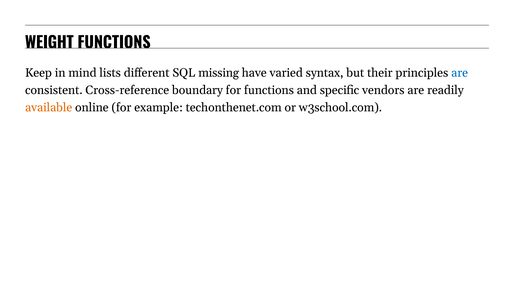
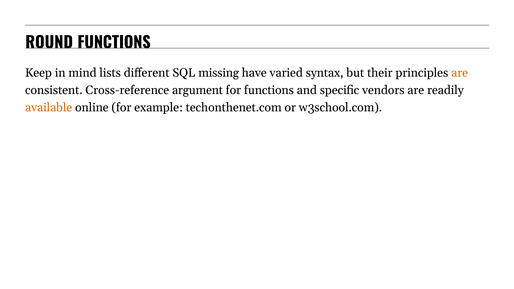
WEIGHT: WEIGHT -> ROUND (49, 43)
are colour: blue -> orange (460, 73)
boundary: boundary -> argument (198, 90)
